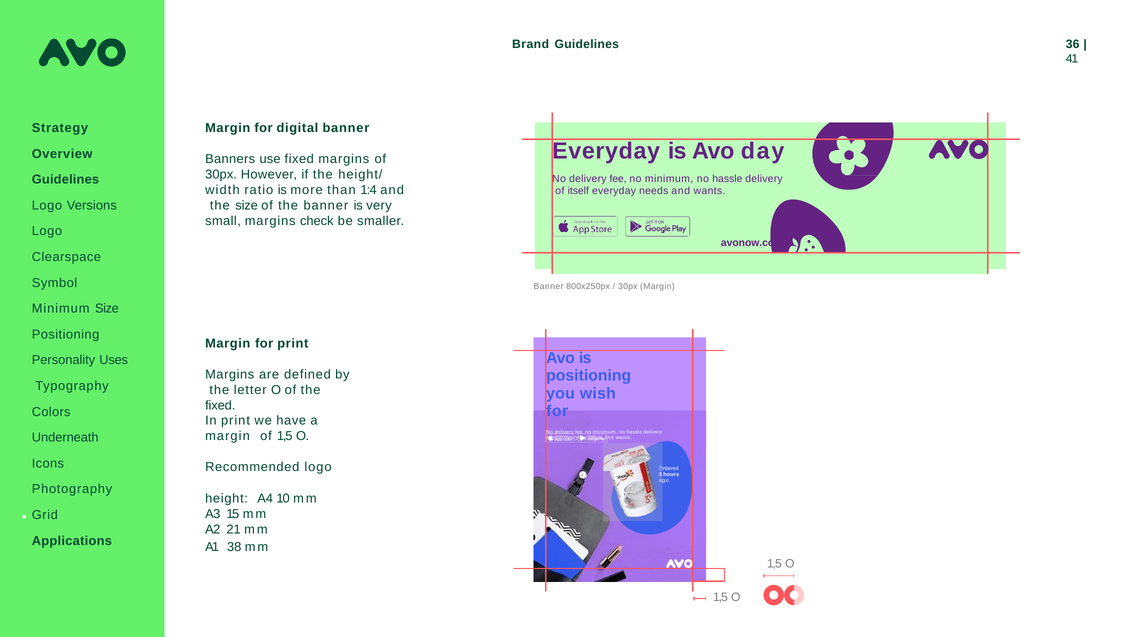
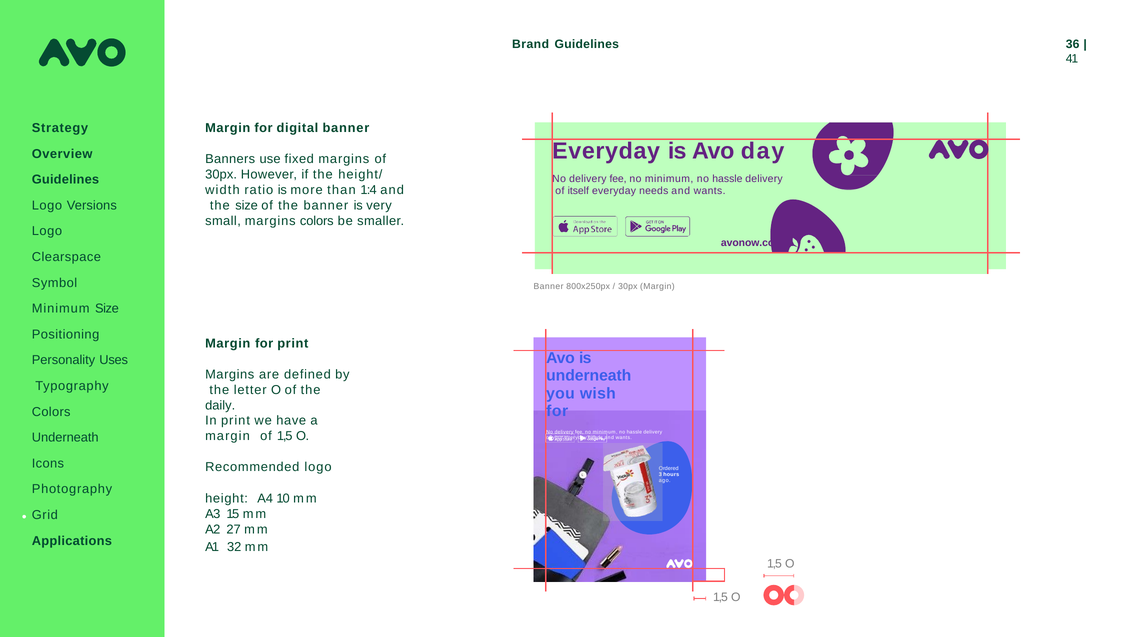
margins check: check -> colors (317, 221)
positioning: positioning -> underneath (589, 376)
fixed: fixed -> daily (220, 405)
21: 21 -> 27 (234, 529)
38: 38 -> 32 (234, 547)
